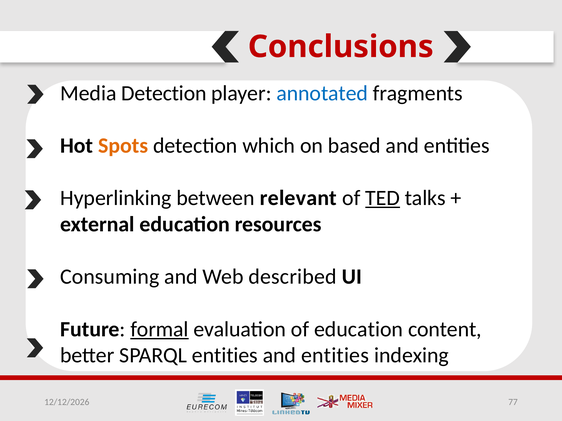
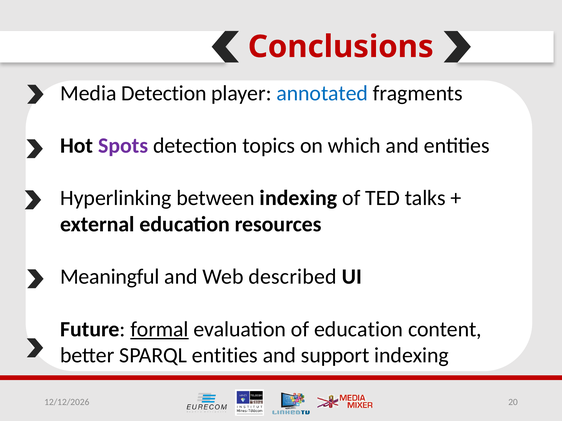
Spots colour: orange -> purple (123, 146)
which: which -> topics (269, 146)
based: based -> which (354, 146)
between relevant: relevant -> indexing (298, 198)
TED underline: present -> none (383, 198)
Consuming: Consuming -> Meaningful (110, 277)
entities: entities -> support (335, 356)
77: 77 -> 20 (513, 402)
